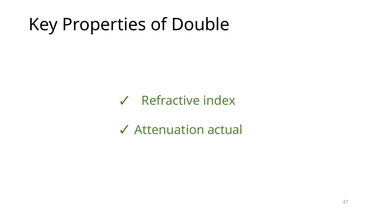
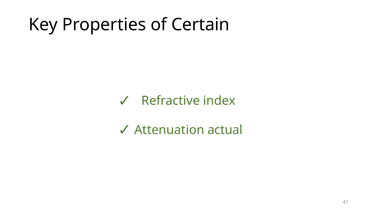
Double: Double -> Certain (201, 25)
